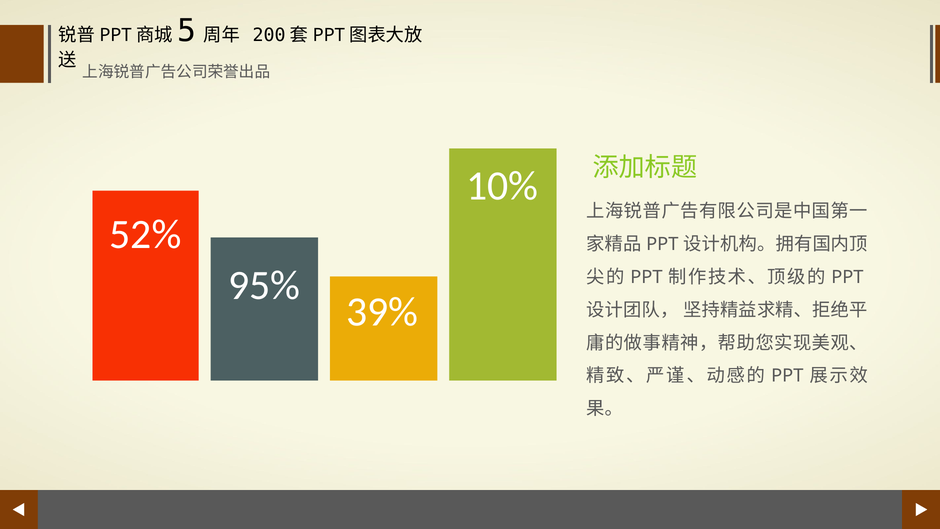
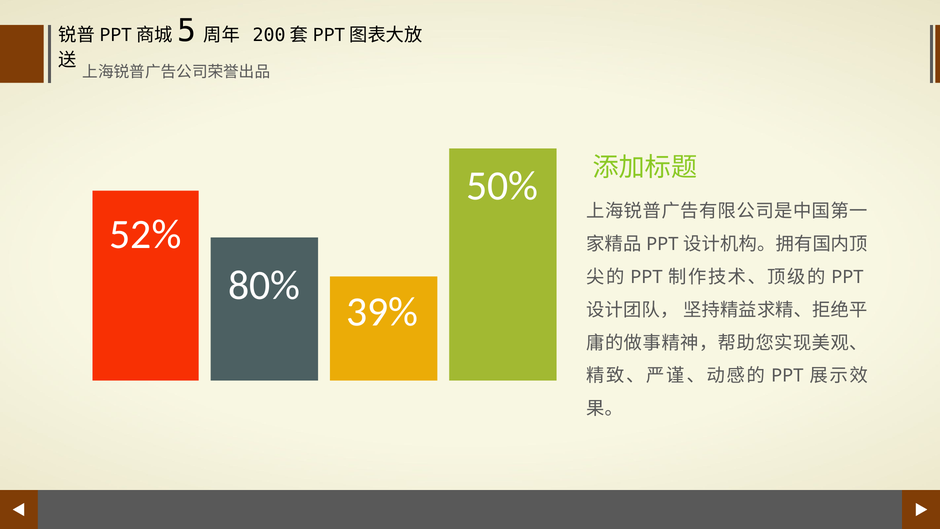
10%: 10% -> 50% (502, 186)
95%: 95% -> 80% (264, 285)
